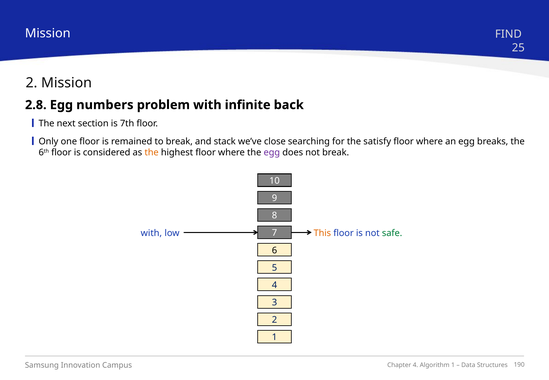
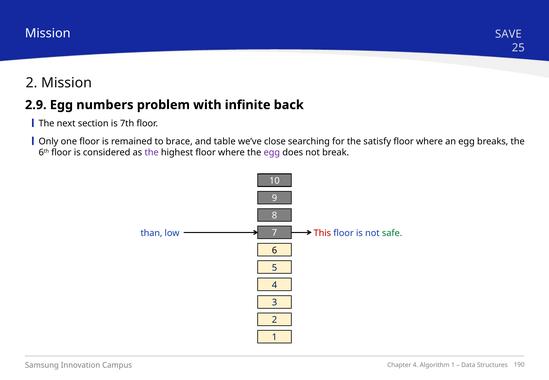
FIND: FIND -> SAVE (508, 34)
2.8: 2.8 -> 2.9 (36, 105)
to break: break -> brace (179, 142)
stack: stack -> table (225, 142)
the colour: orange -> purple (152, 153)
with: with -> than (151, 233)
This colour: orange -> red (322, 233)
